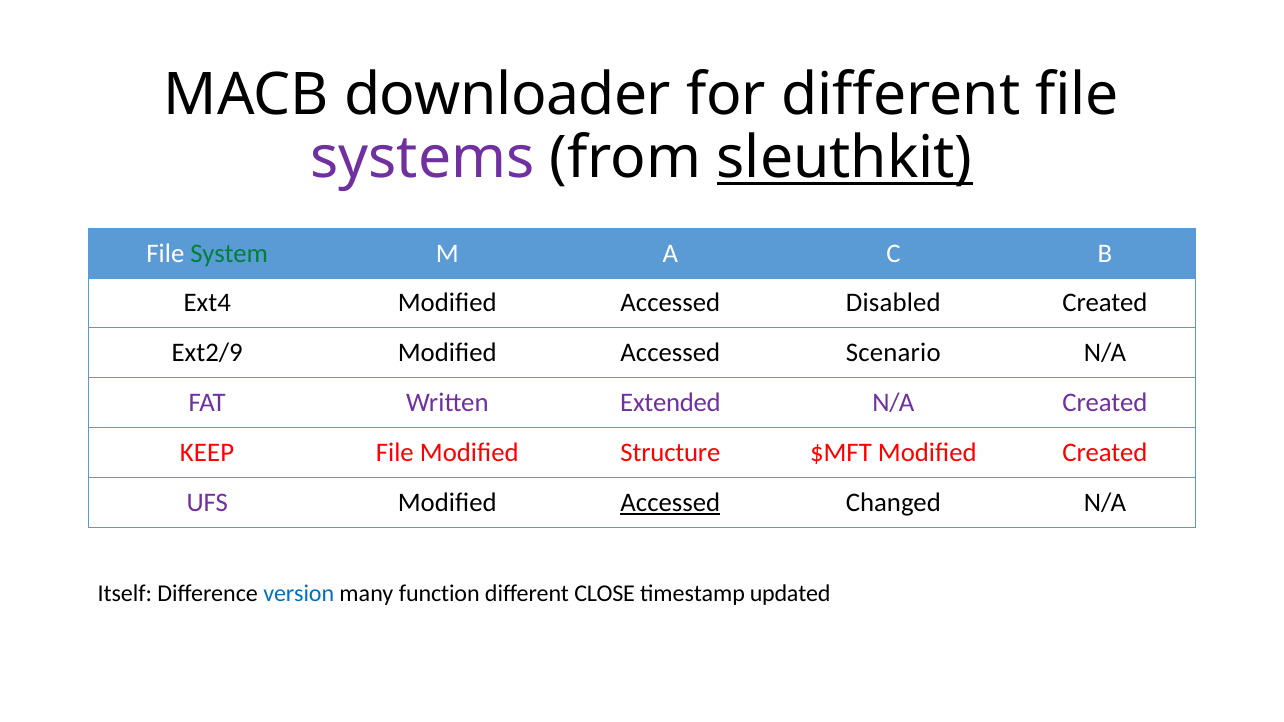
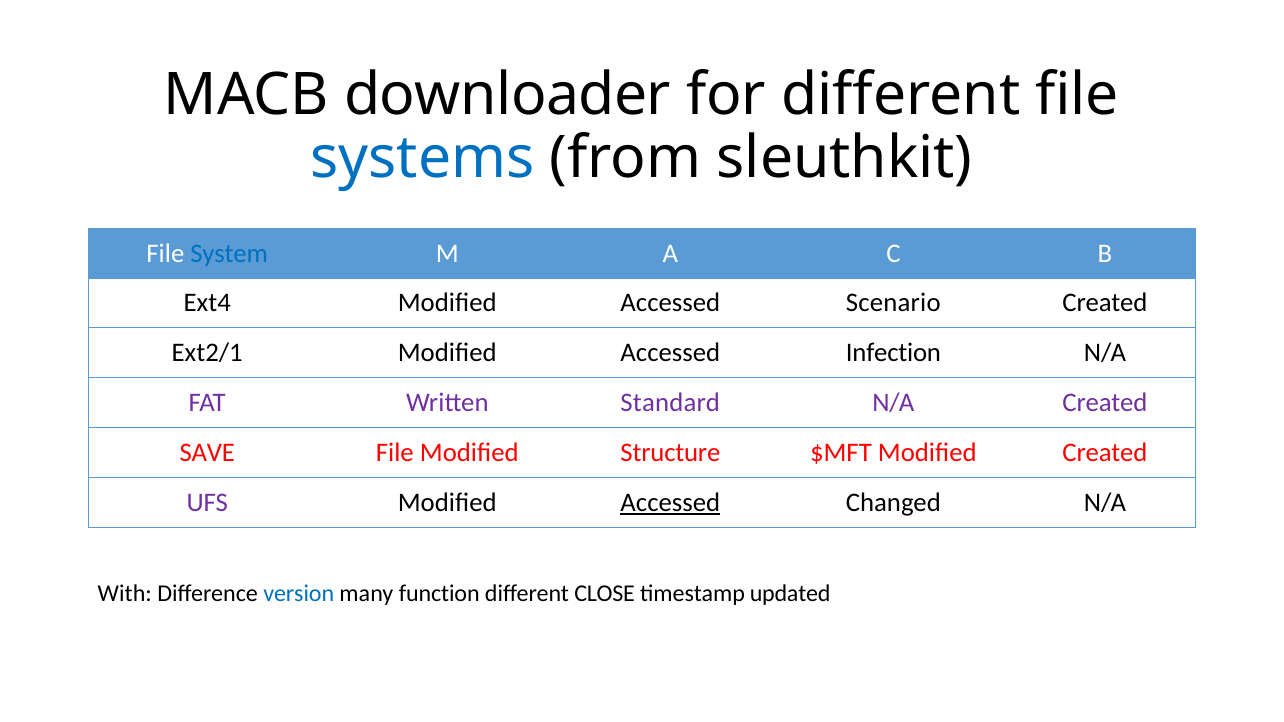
systems colour: purple -> blue (423, 158)
sleuthkit underline: present -> none (845, 158)
System colour: green -> blue (229, 253)
Disabled: Disabled -> Scenario (893, 303)
Ext2/9: Ext2/9 -> Ext2/1 (207, 353)
Scenario: Scenario -> Infection (893, 353)
Extended: Extended -> Standard (670, 403)
KEEP: KEEP -> SAVE (207, 453)
Itself: Itself -> With (125, 594)
